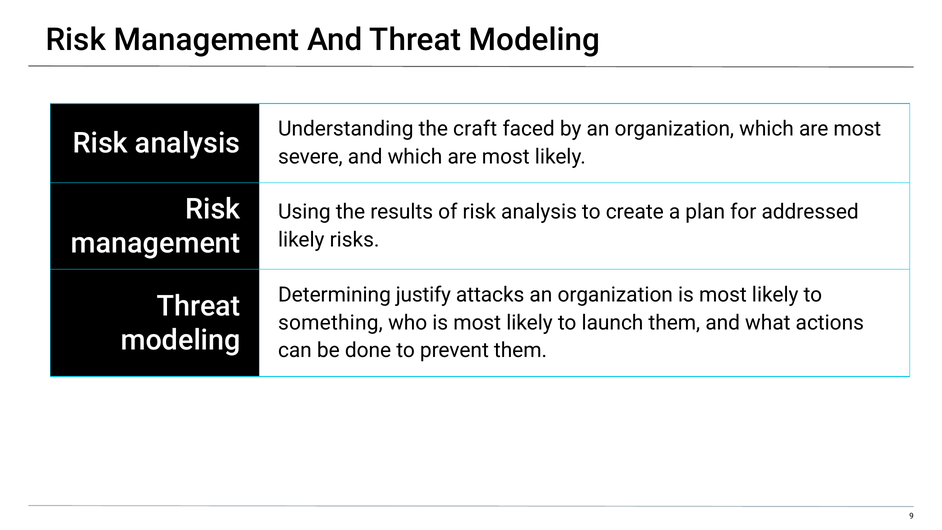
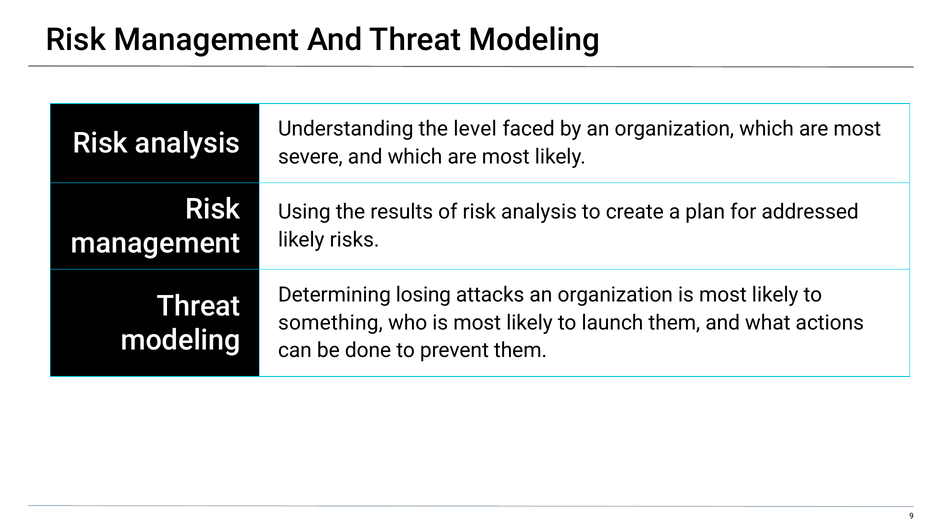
craft: craft -> level (475, 129)
justify: justify -> losing (423, 295)
